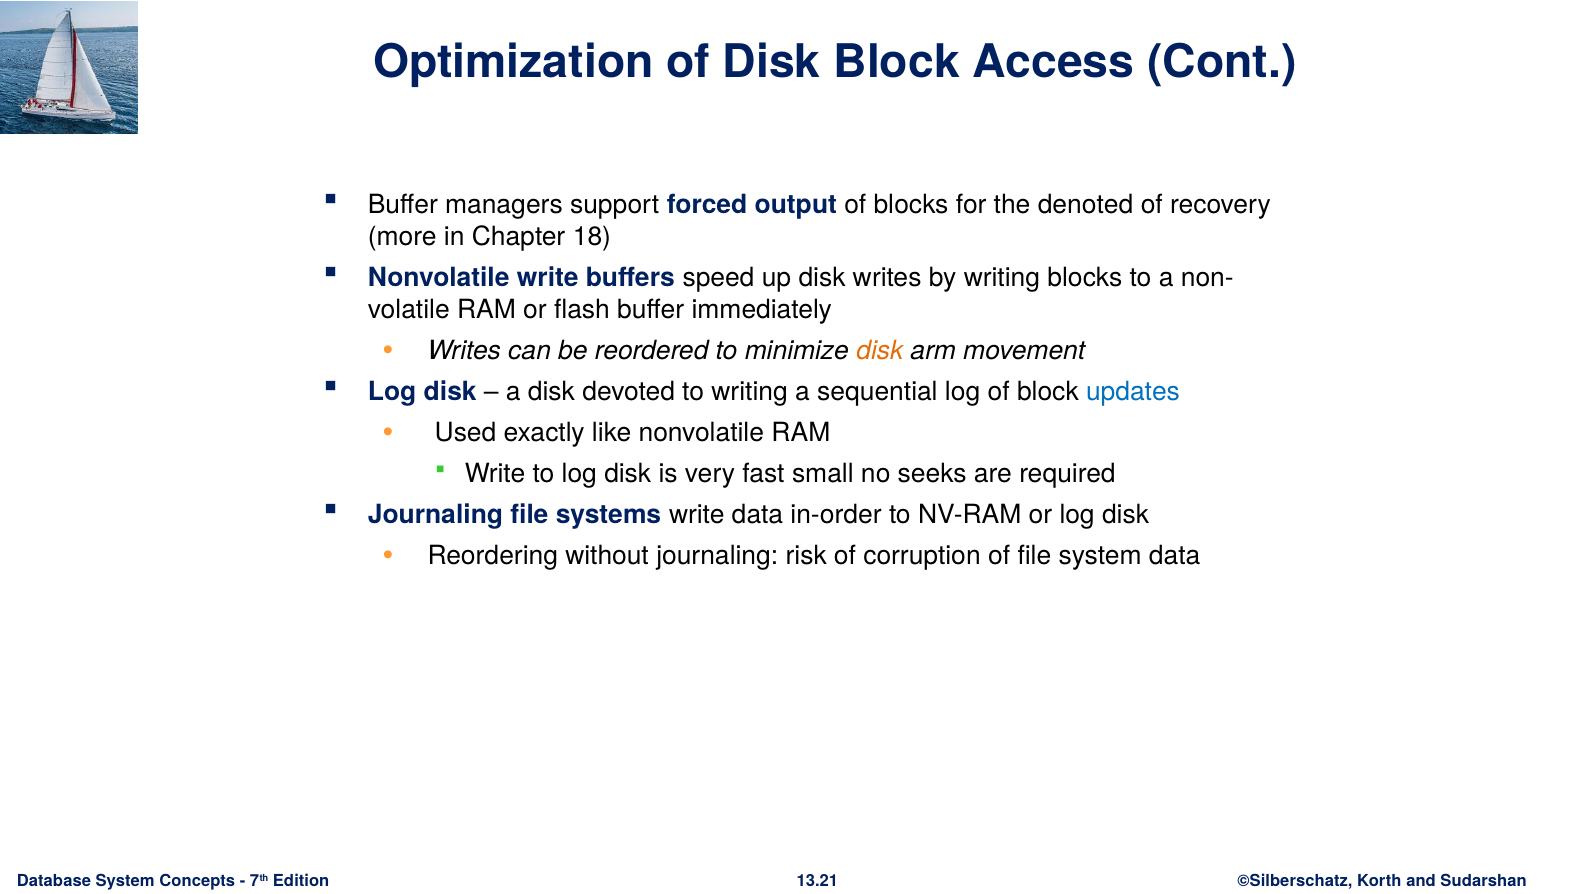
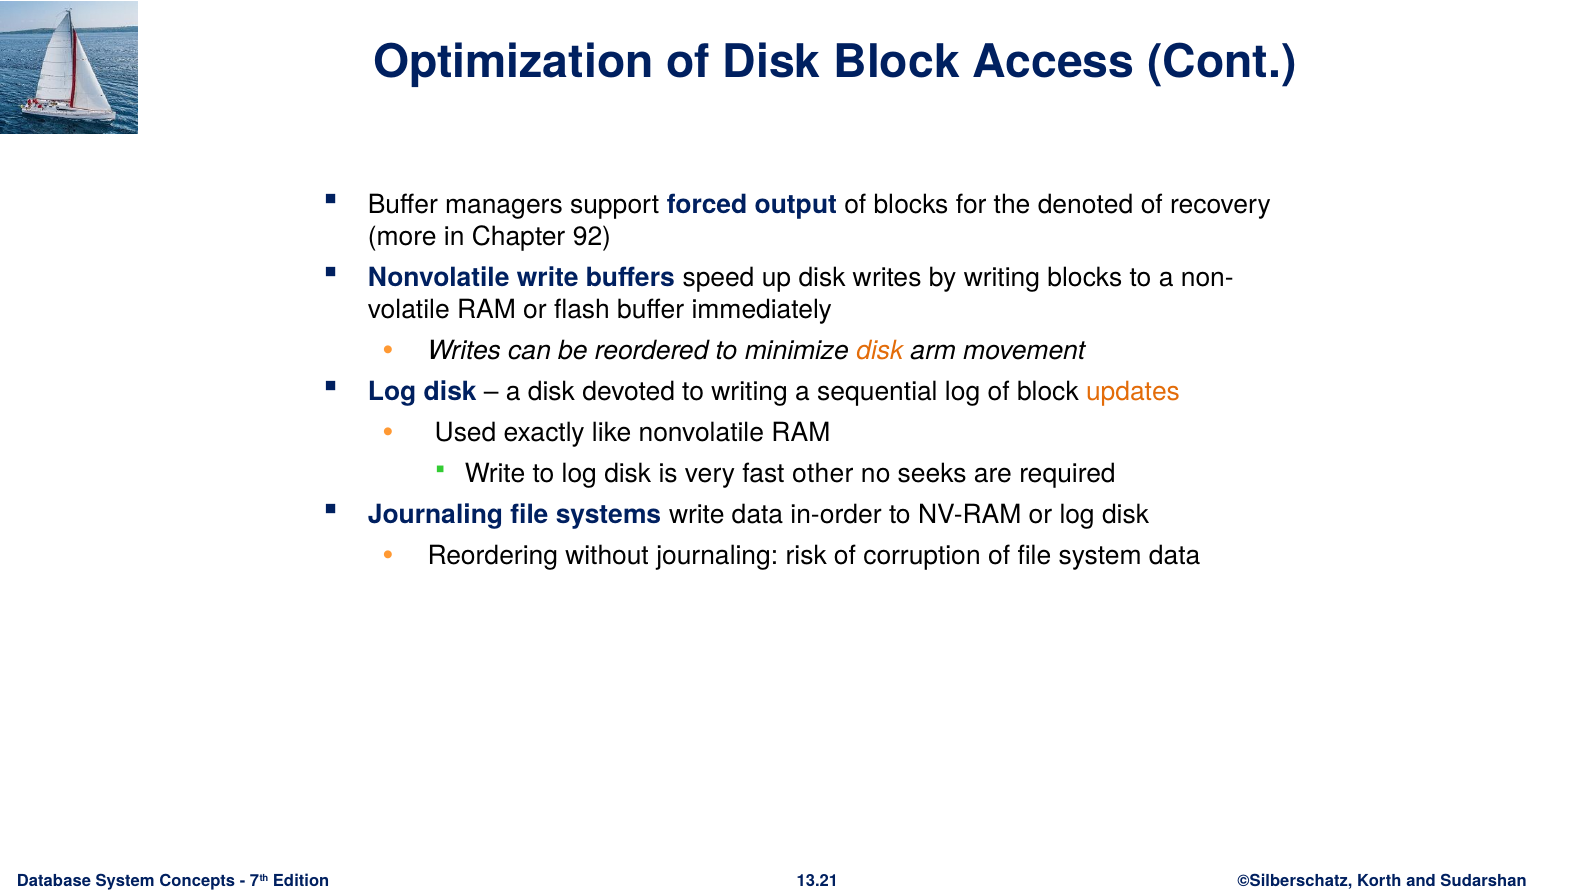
18: 18 -> 92 (592, 237)
updates colour: blue -> orange (1133, 392)
small: small -> other (823, 474)
